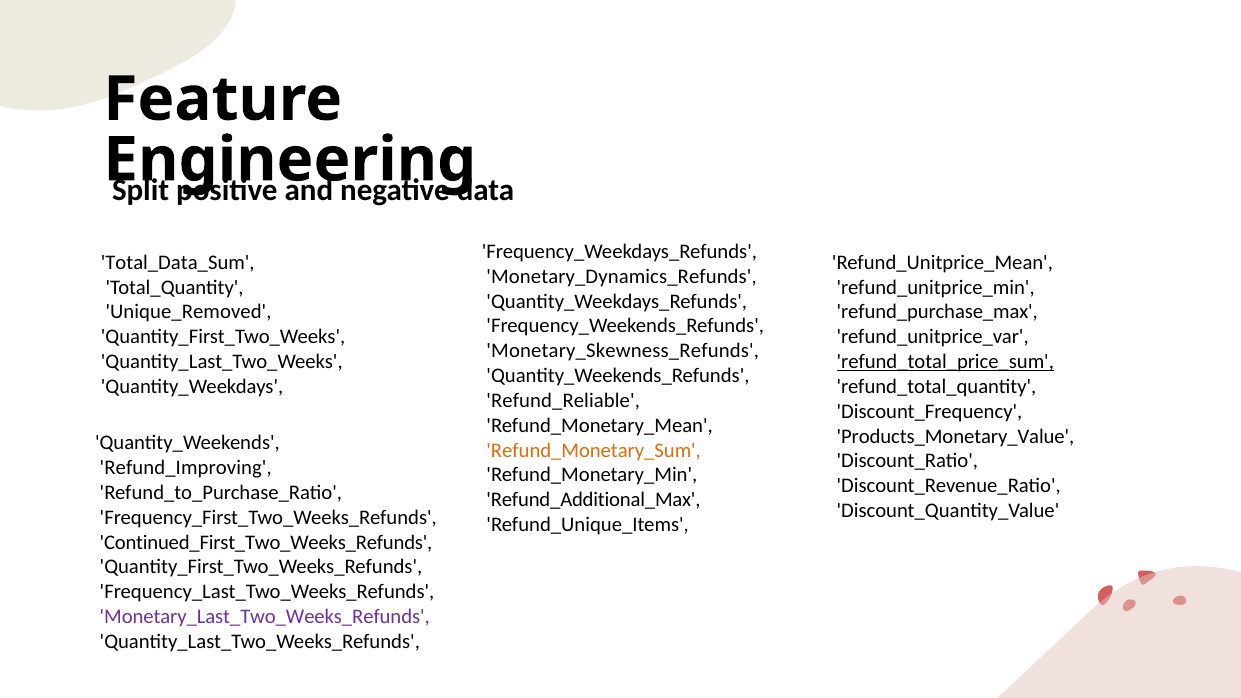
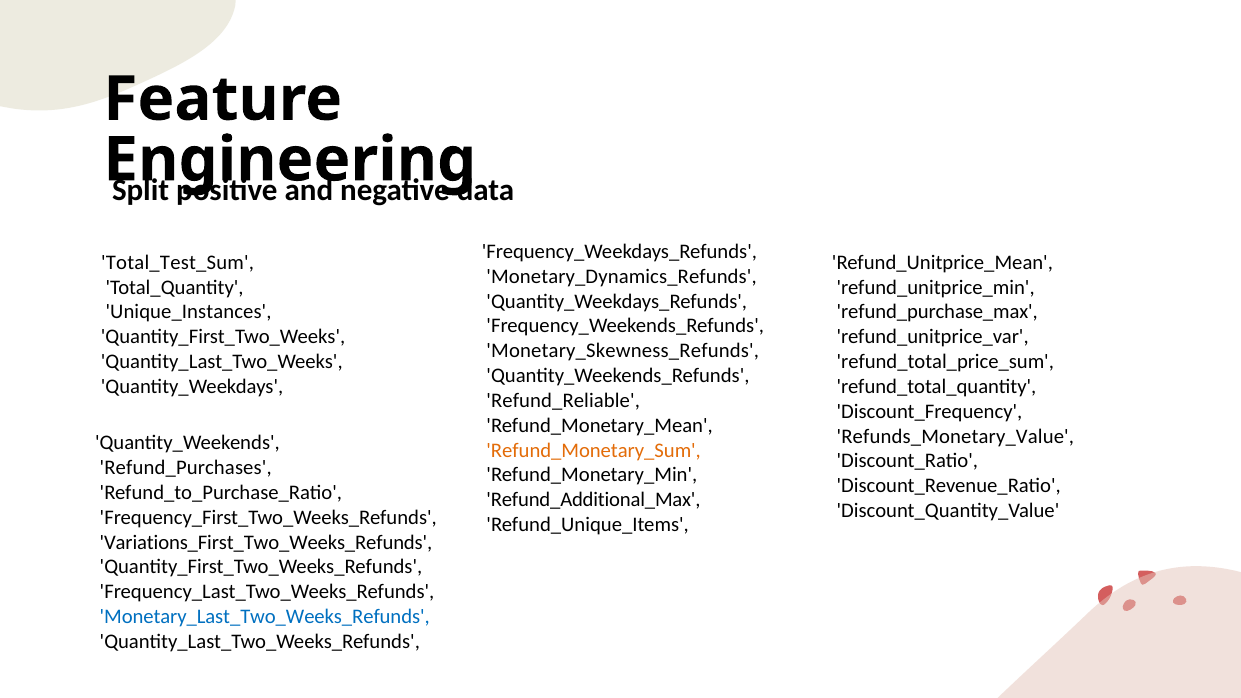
Total_Data_Sum: Total_Data_Sum -> Total_Test_Sum (178, 263)
Unique_Removed: Unique_Removed -> Unique_Instances (189, 312)
refund_total_price_sum underline: present -> none (945, 362)
Products_Monetary_Value: Products_Monetary_Value -> Refunds_Monetary_Value (955, 436)
Refund_Improving: Refund_Improving -> Refund_Purchases (186, 468)
Continued_First_Two_Weeks_Refunds: Continued_First_Two_Weeks_Refunds -> Variations_First_Two_Weeks_Refunds (266, 542)
Monetary_Last_Two_Weeks_Refunds colour: purple -> blue (265, 617)
